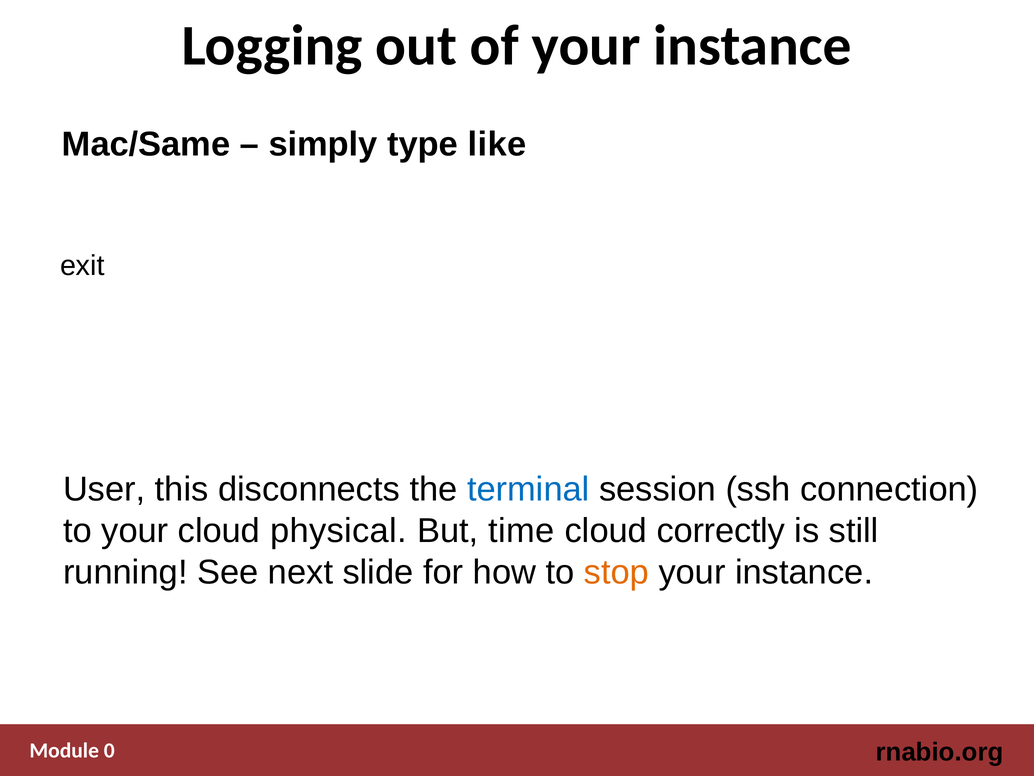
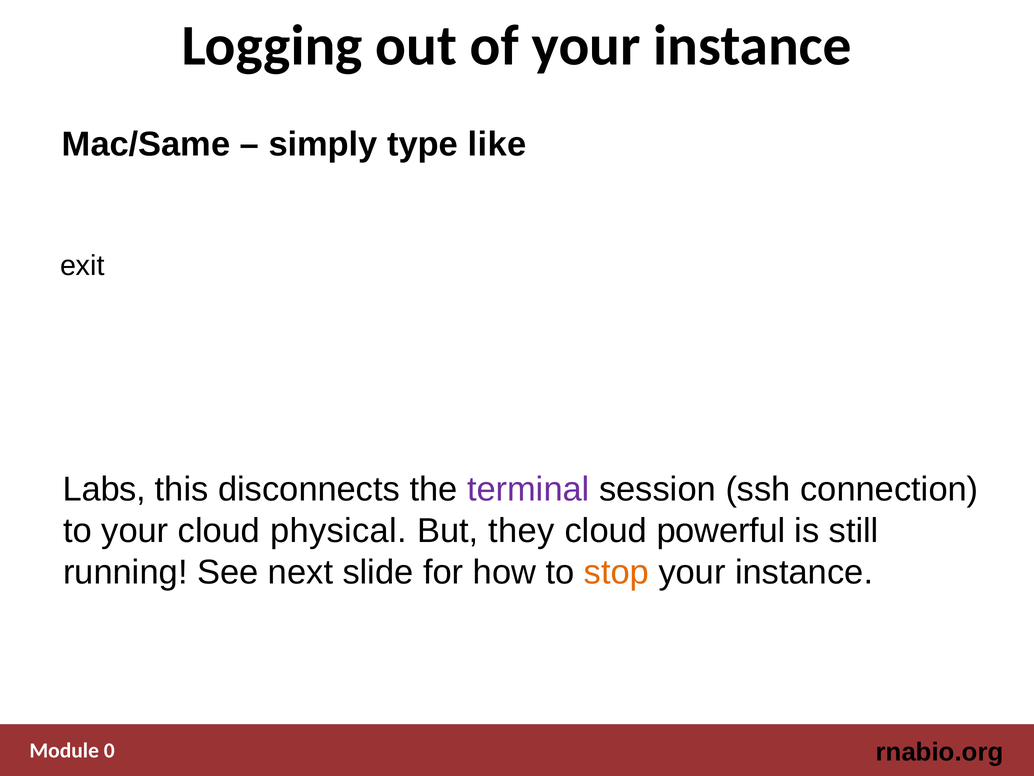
User: User -> Labs (104, 489)
terminal colour: blue -> purple (528, 489)
time: time -> they (521, 531)
correctly: correctly -> powerful (721, 531)
